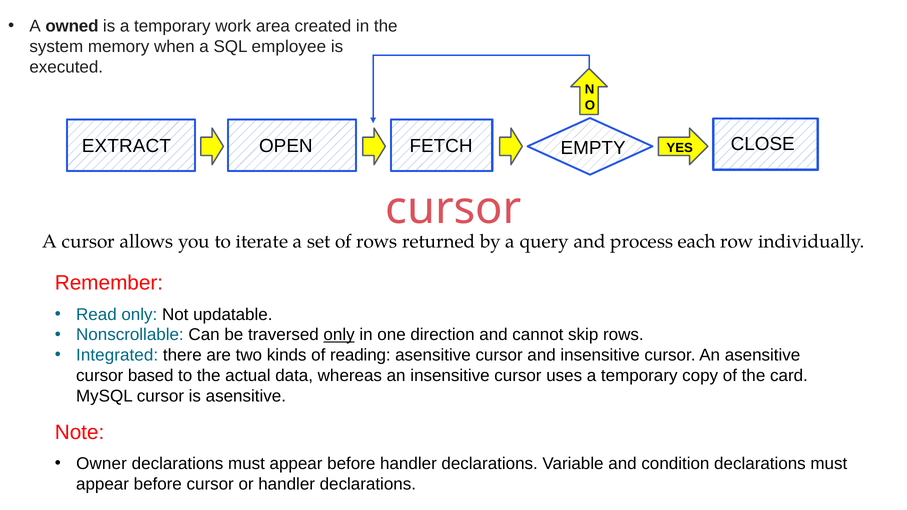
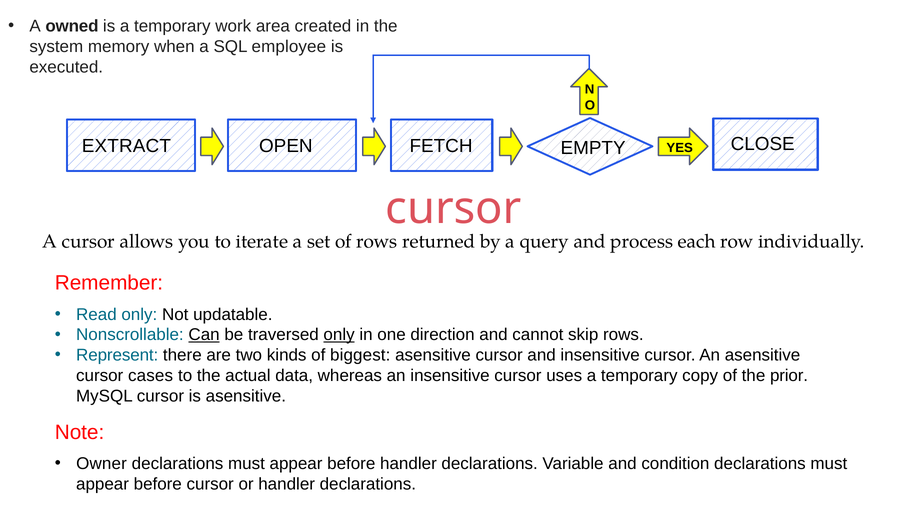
Can underline: none -> present (204, 335)
Integrated: Integrated -> Represent (117, 355)
reading: reading -> biggest (360, 355)
based: based -> cases (151, 376)
card: card -> prior (789, 376)
